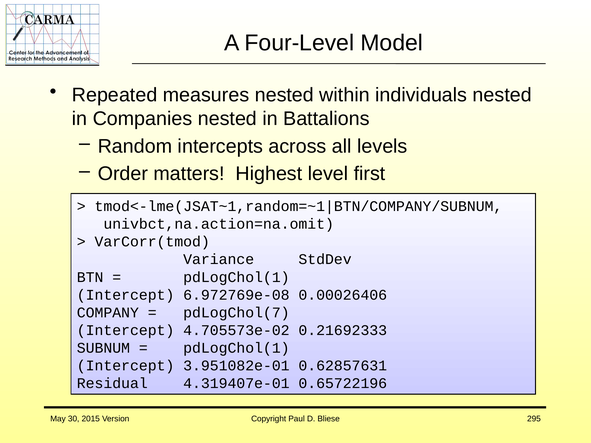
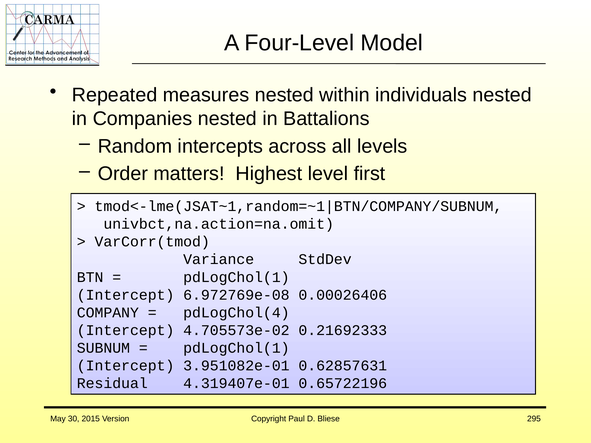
pdLogChol(7: pdLogChol(7 -> pdLogChol(4 (236, 313)
